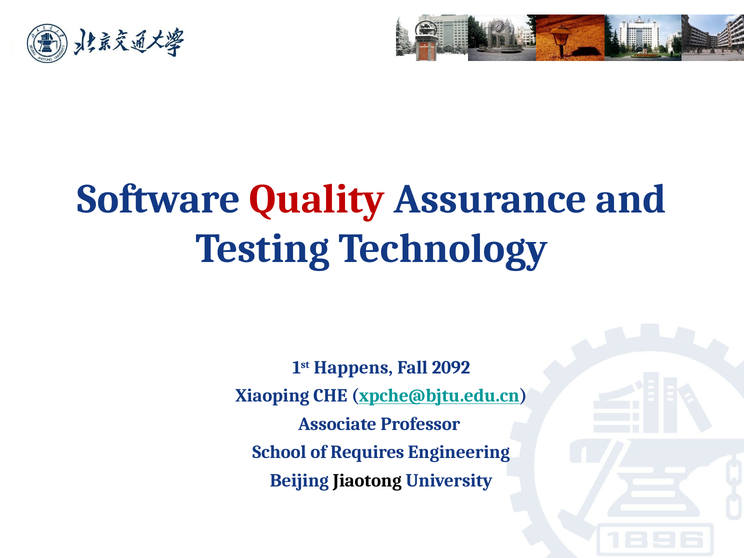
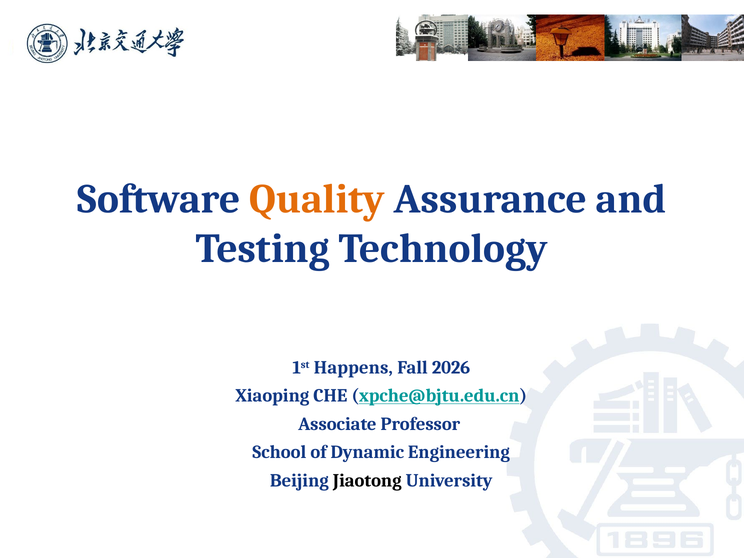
Quality colour: red -> orange (317, 199)
2092: 2092 -> 2026 (451, 367)
Requires: Requires -> Dynamic (367, 452)
